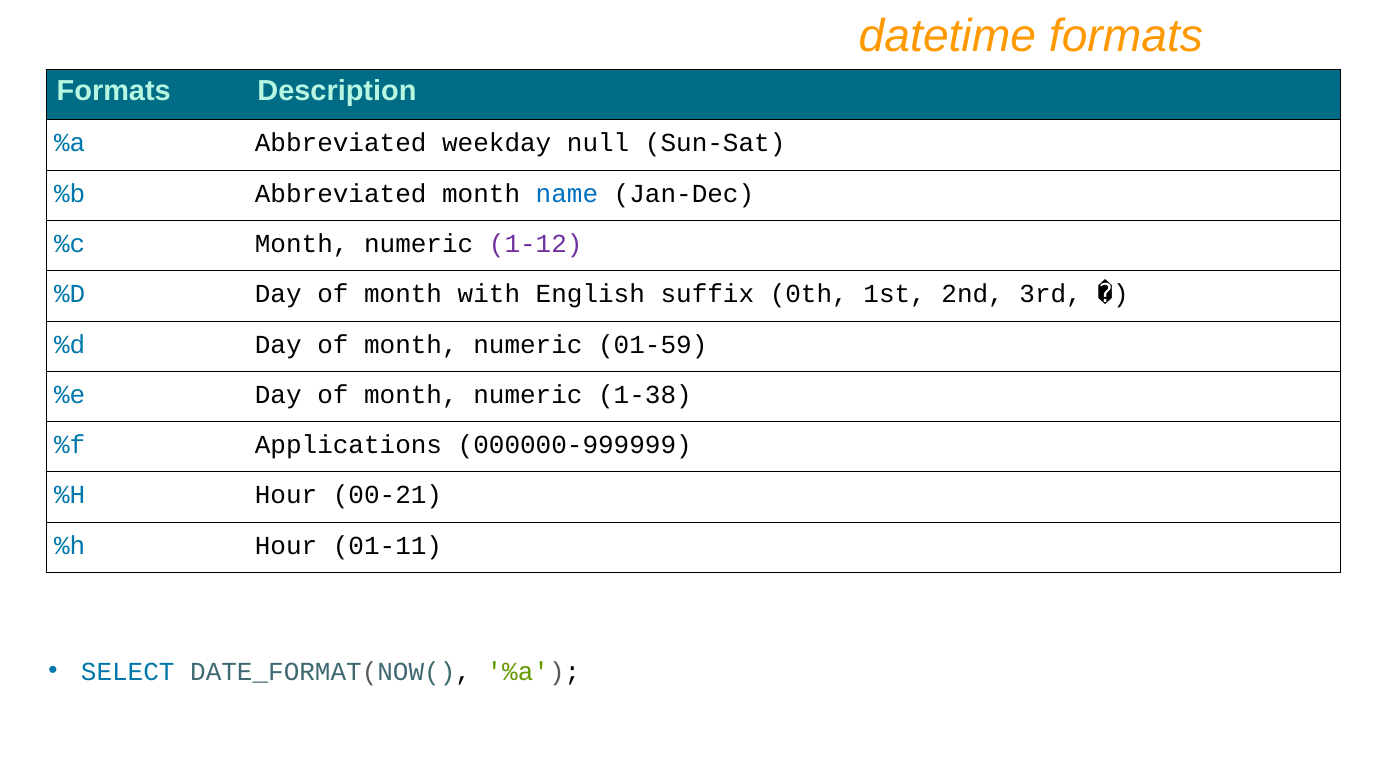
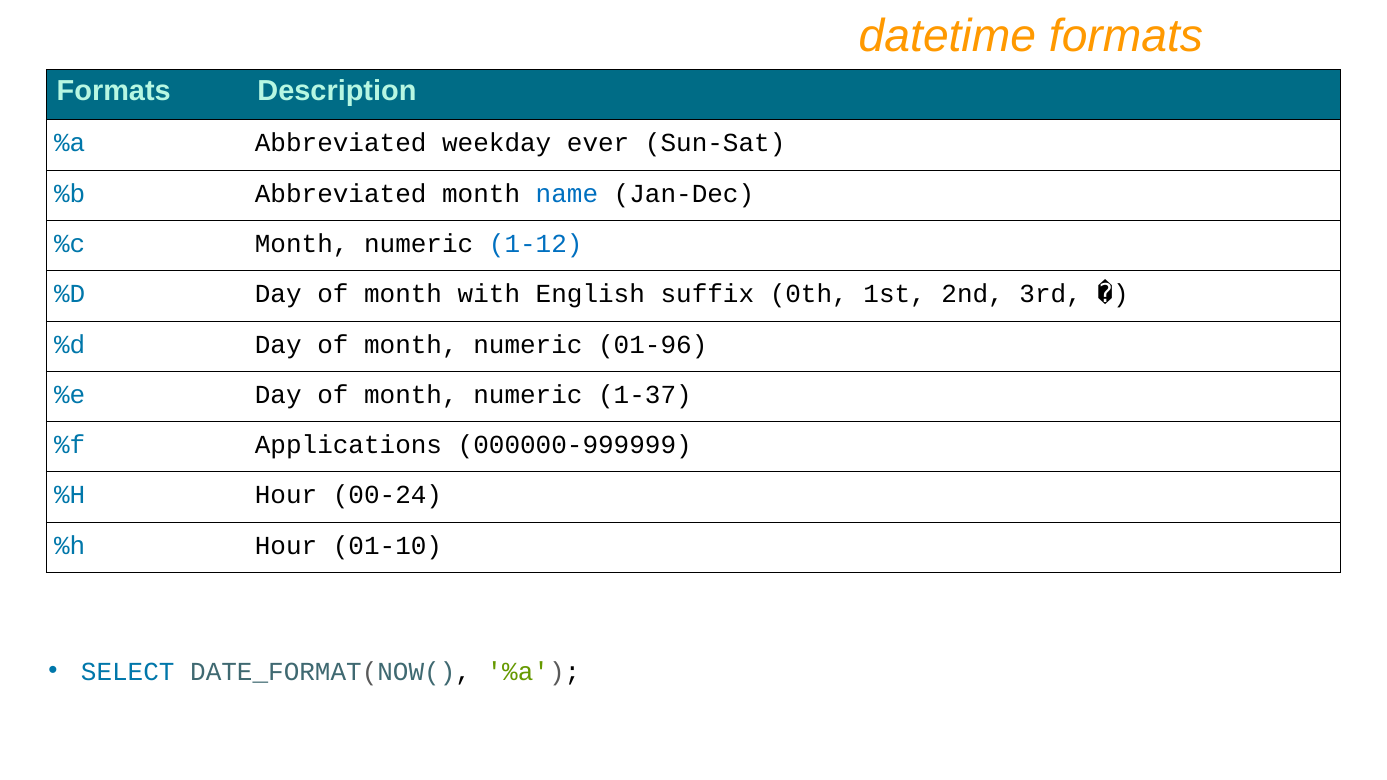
null: null -> ever (598, 143)
1-12 colour: purple -> blue (536, 244)
01-59: 01-59 -> 01-96 (653, 345)
1-38: 1-38 -> 1-37 (645, 395)
00-21: 00-21 -> 00-24 (387, 495)
01-11: 01-11 -> 01-10 (387, 546)
